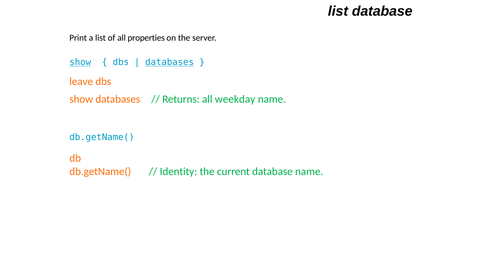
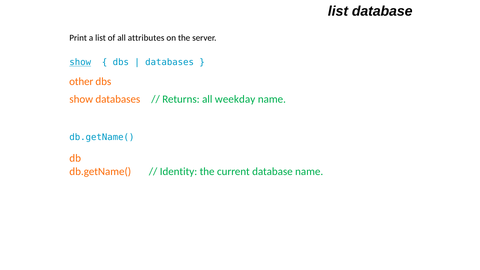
properties: properties -> attributes (146, 38)
databases underline: present -> none (170, 62)
leave: leave -> other (81, 81)
